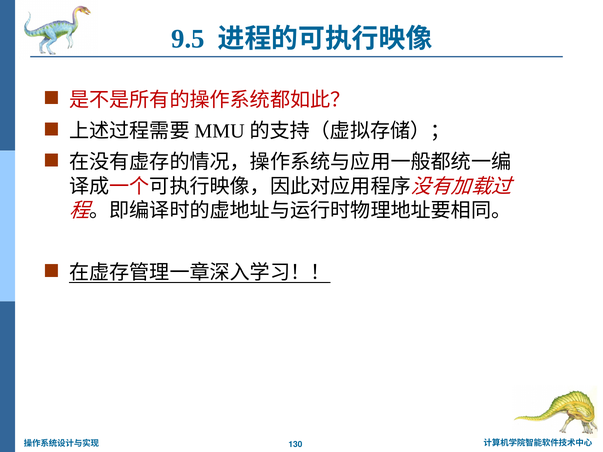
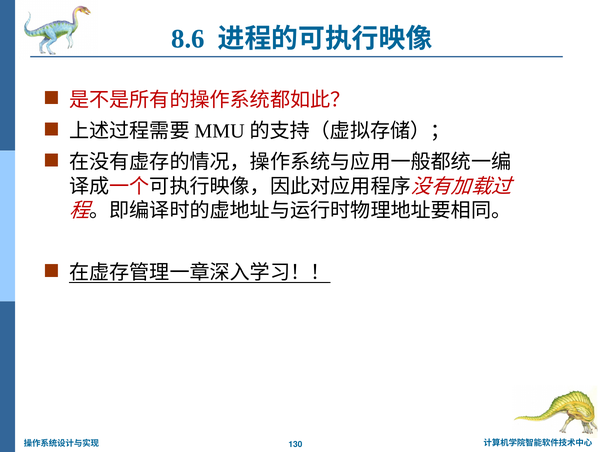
9.5: 9.5 -> 8.6 (188, 39)
